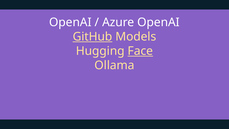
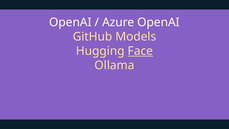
GitHub underline: present -> none (92, 37)
